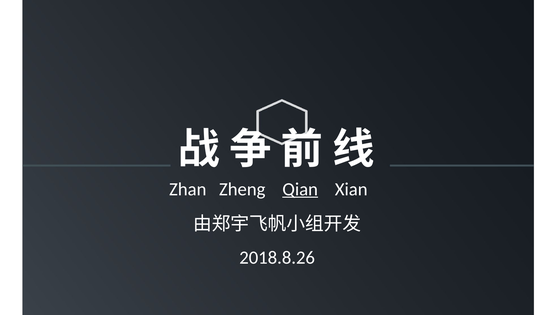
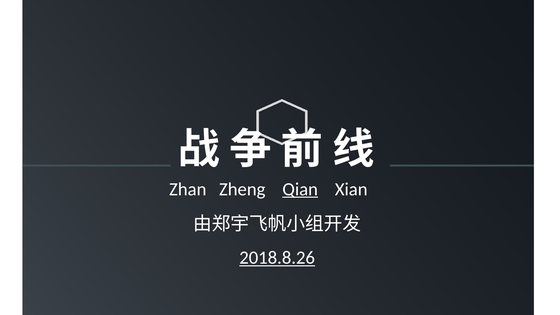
2018.8.26 underline: none -> present (277, 258)
